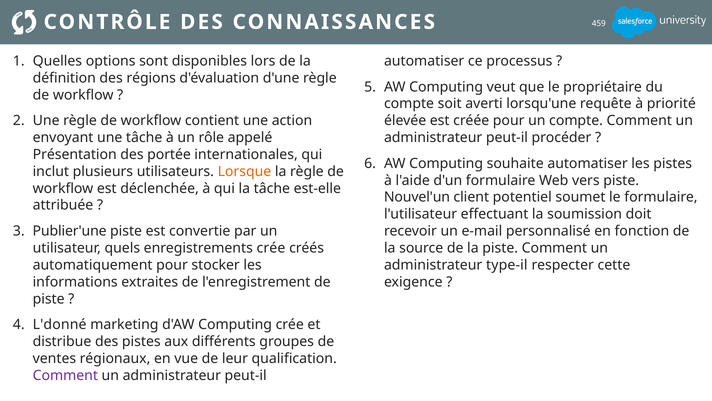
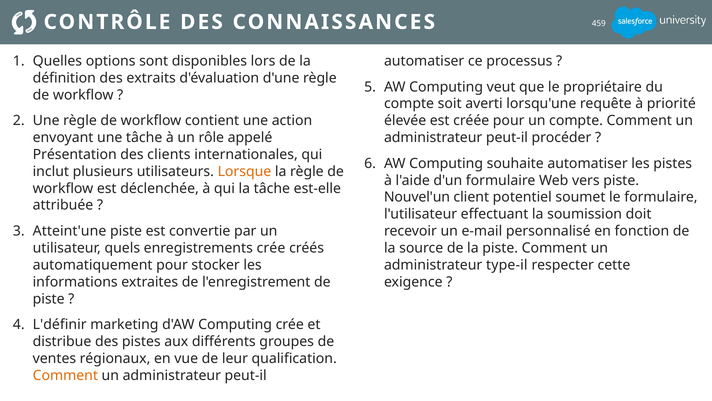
régions: régions -> extraits (151, 78)
portée: portée -> clients (169, 154)
Publier'une: Publier'une -> Atteint'une (70, 231)
L'donné: L'donné -> L'définir (60, 324)
Comment colour: purple -> orange (65, 375)
